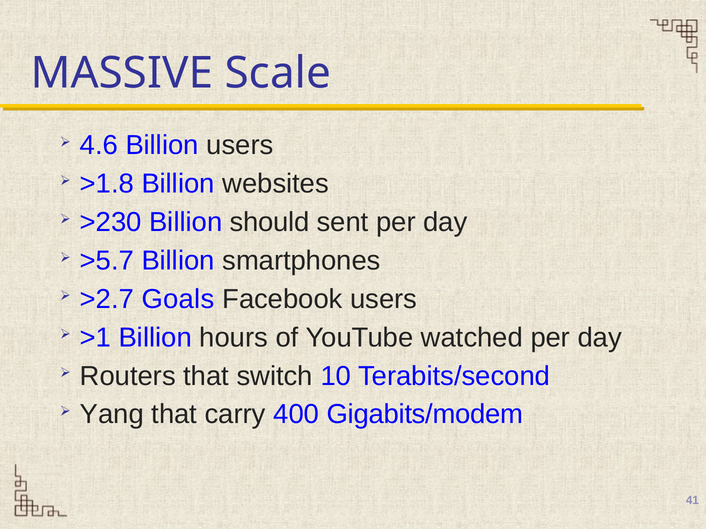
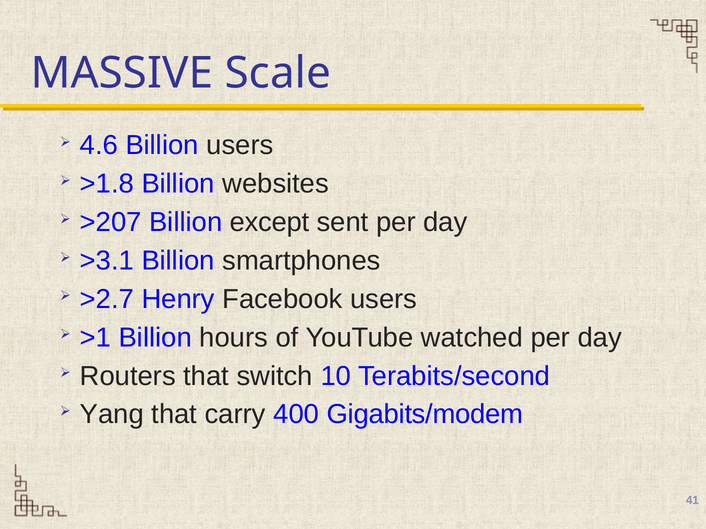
>230: >230 -> >207 (111, 222)
should: should -> except (270, 222)
>5.7: >5.7 -> >3.1 (107, 261)
Goals: Goals -> Henry (178, 299)
